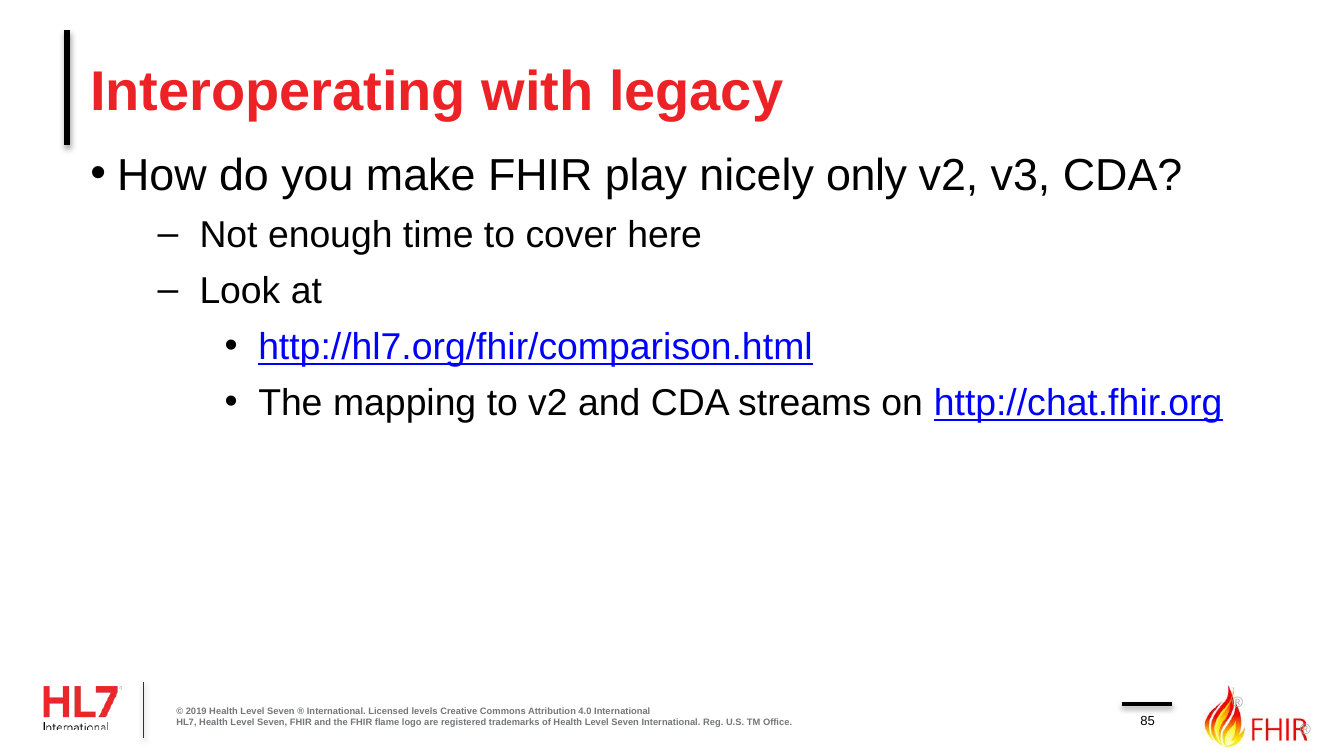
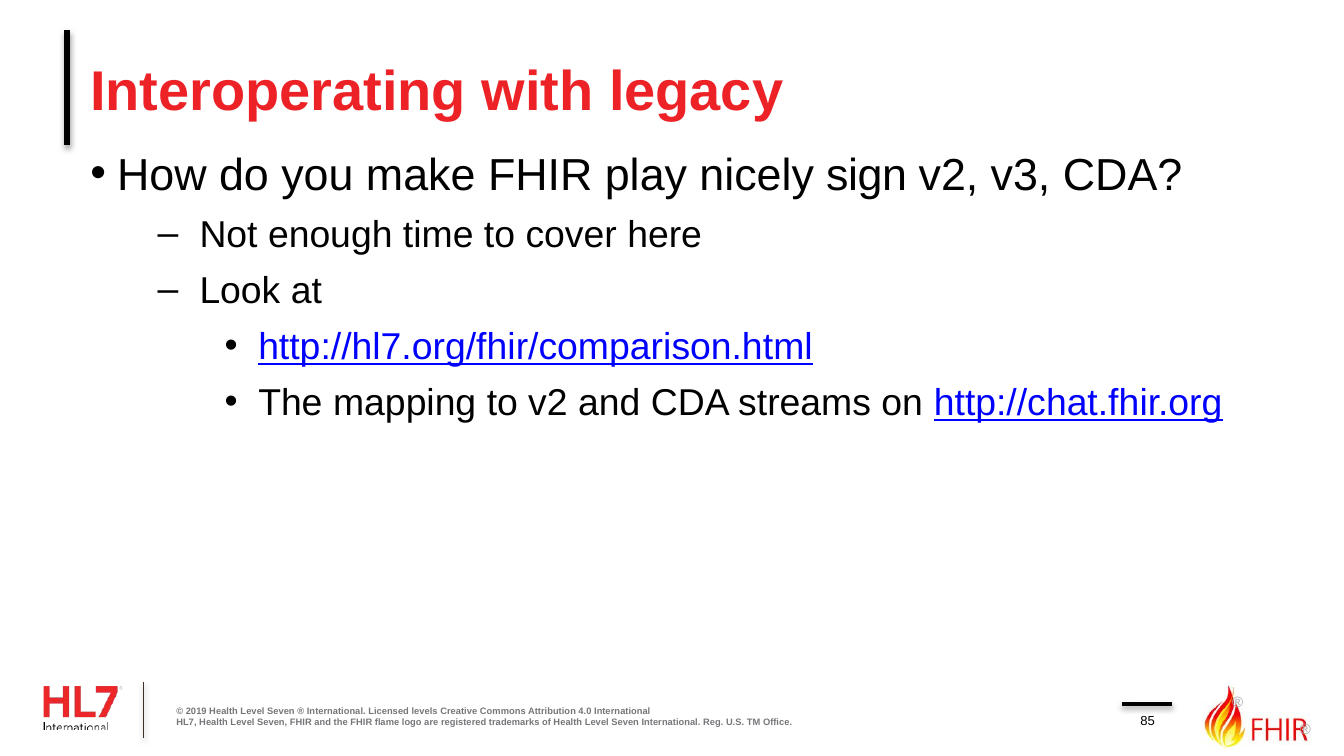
only: only -> sign (867, 175)
